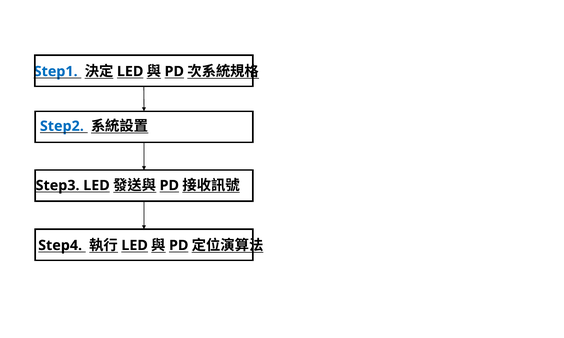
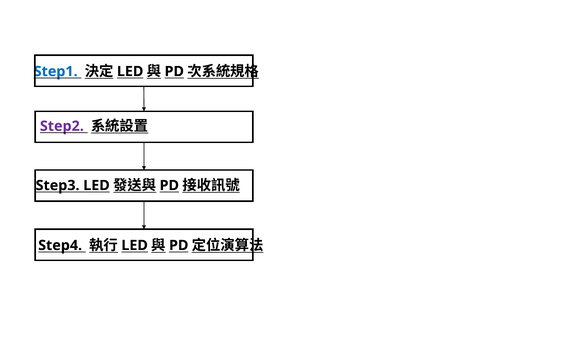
Step2 colour: blue -> purple (62, 126)
